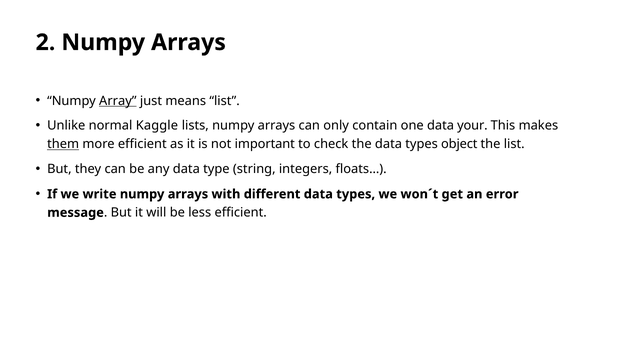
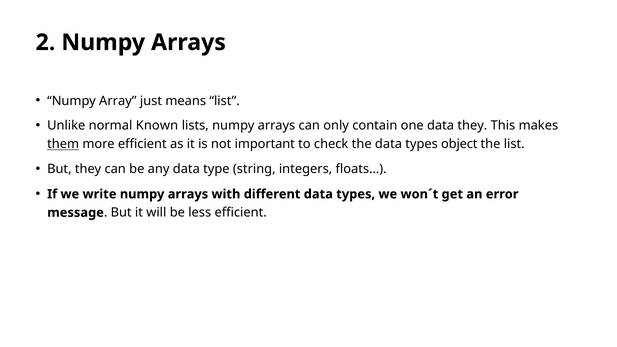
Array underline: present -> none (118, 101)
Kaggle: Kaggle -> Known (157, 126)
data your: your -> they (472, 126)
